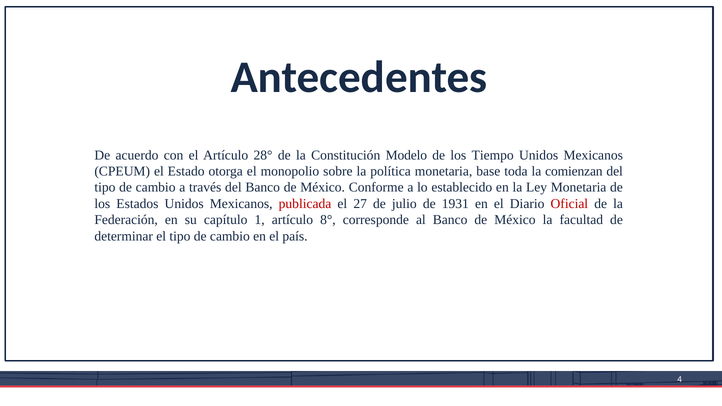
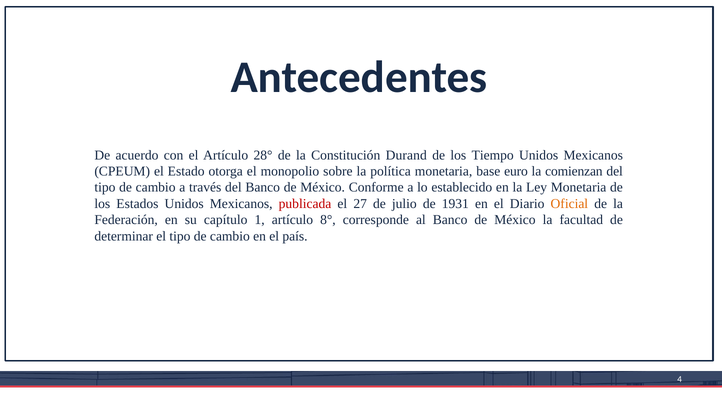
Modelo: Modelo -> Durand (406, 155)
toda: toda -> euro (516, 171)
Oficial colour: red -> orange (569, 204)
